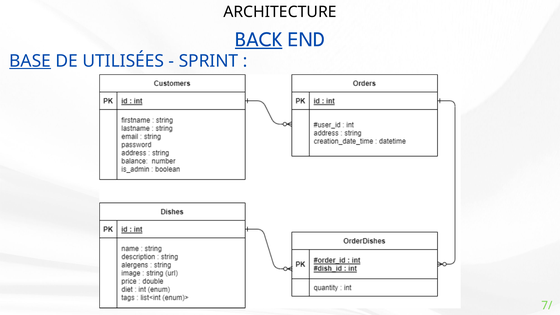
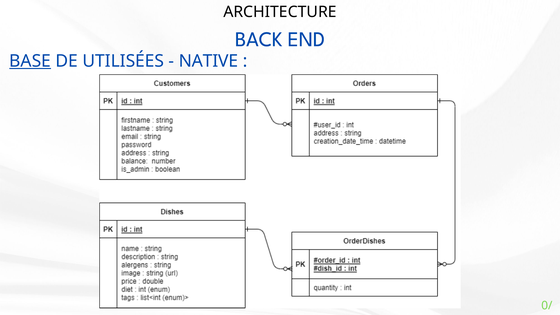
BACK underline: present -> none (259, 39)
SPRINT: SPRINT -> NATIVE (209, 61)
7/: 7/ -> 0/ (547, 305)
